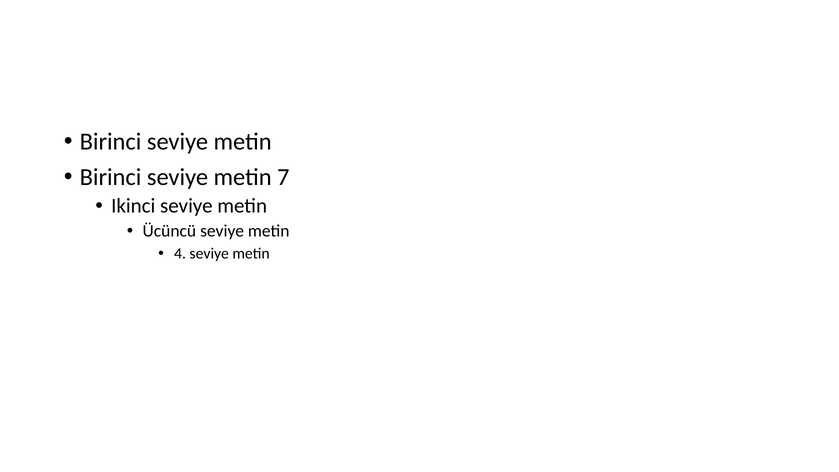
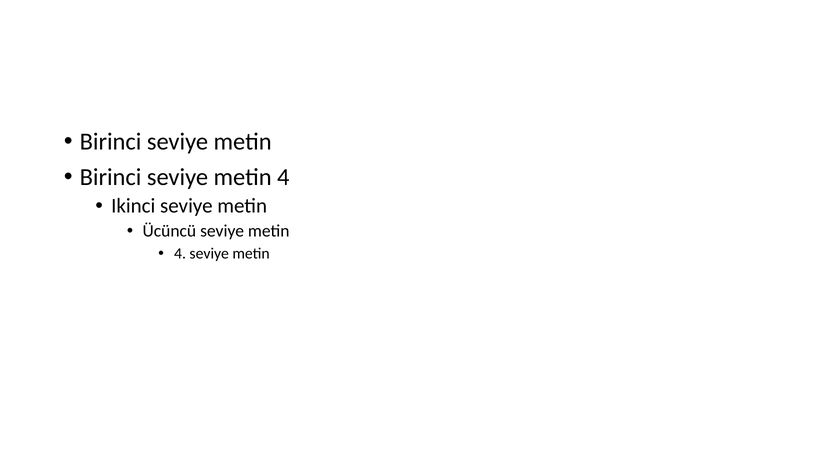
metin 7: 7 -> 4 (283, 177)
